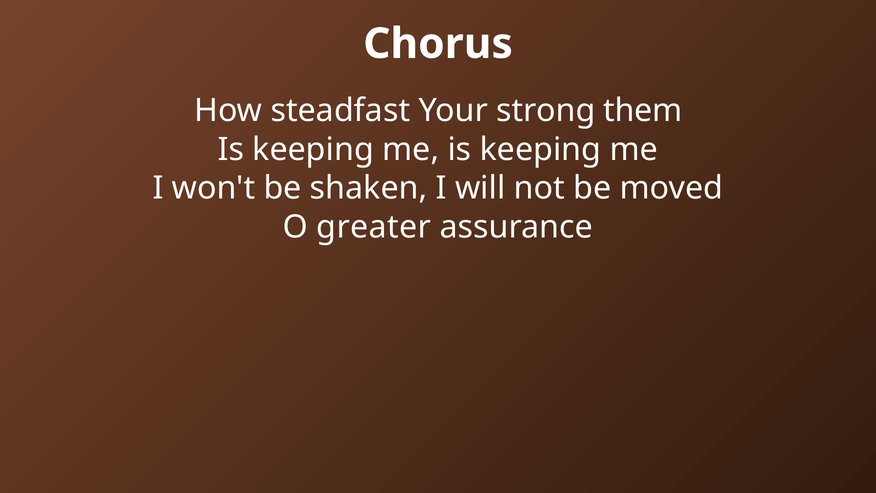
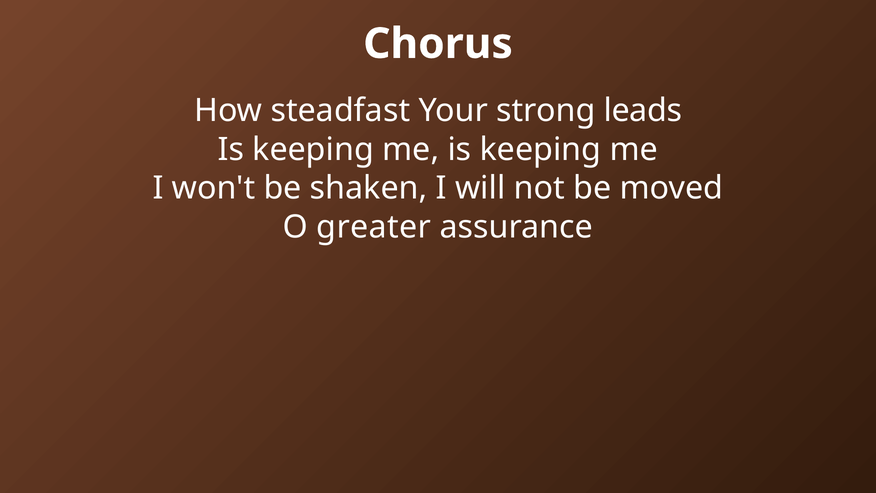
them: them -> leads (643, 111)
